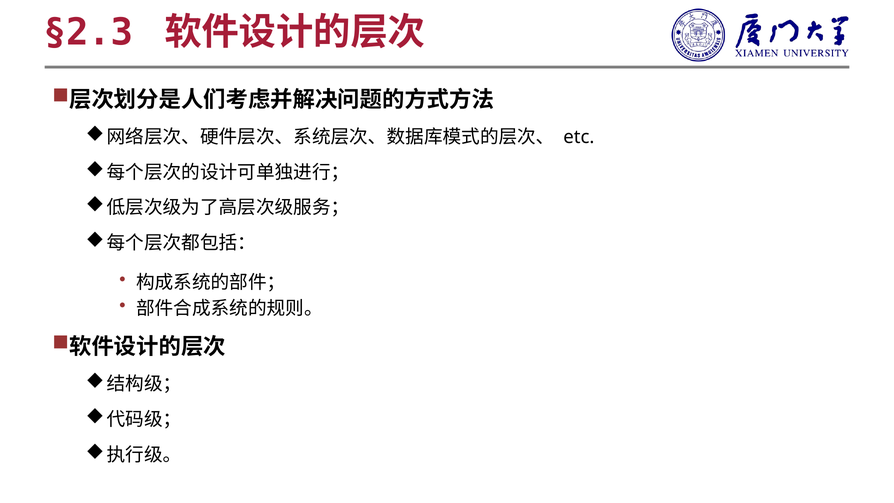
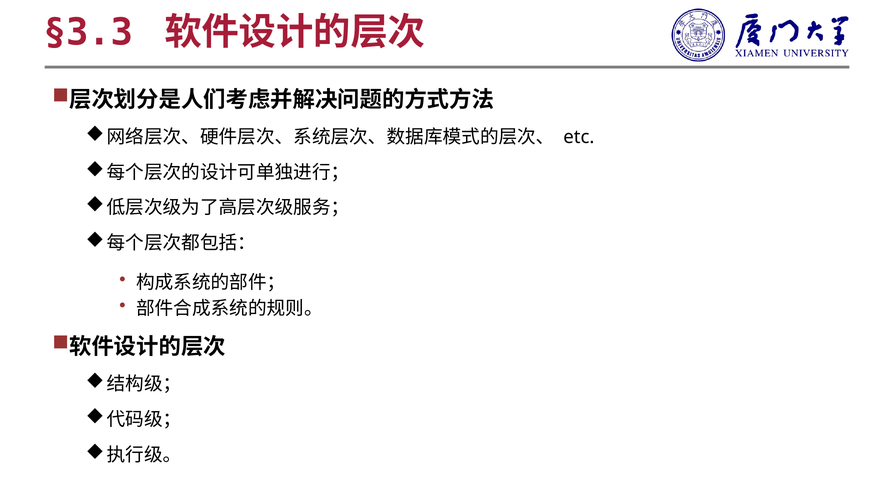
§2.3: §2.3 -> §3.3 (88, 32)
